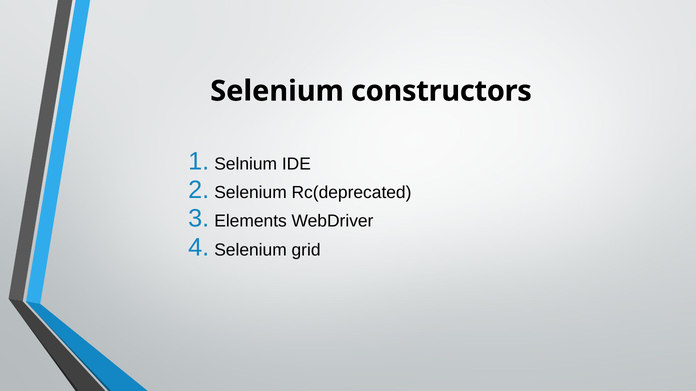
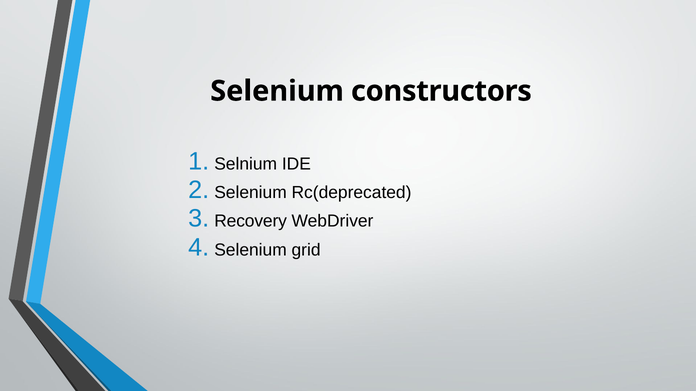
Elements: Elements -> Recovery (251, 222)
